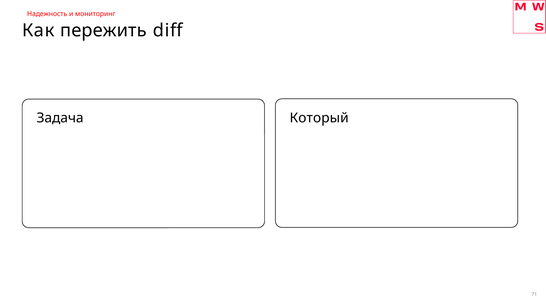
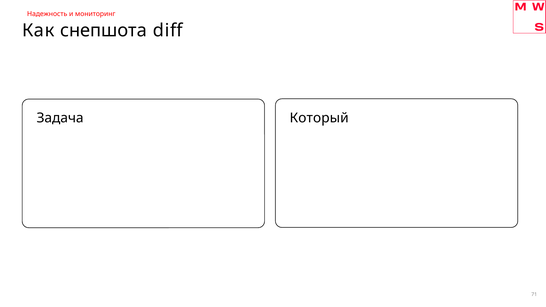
пережить: пережить -> снепшота (104, 30)
